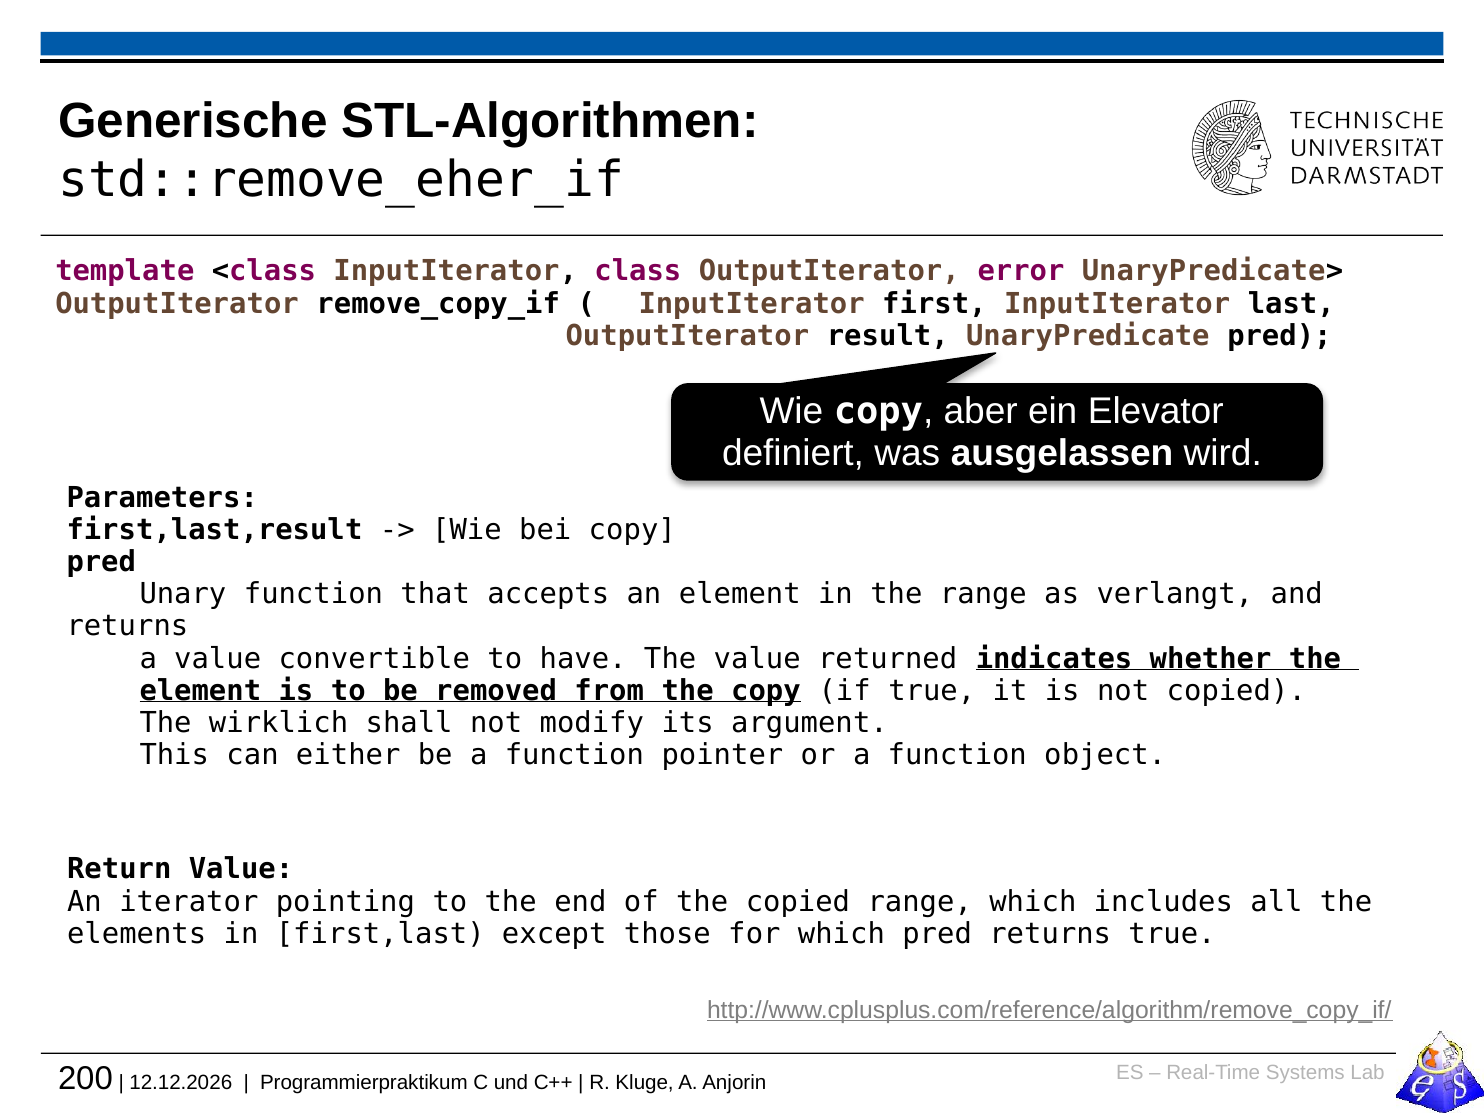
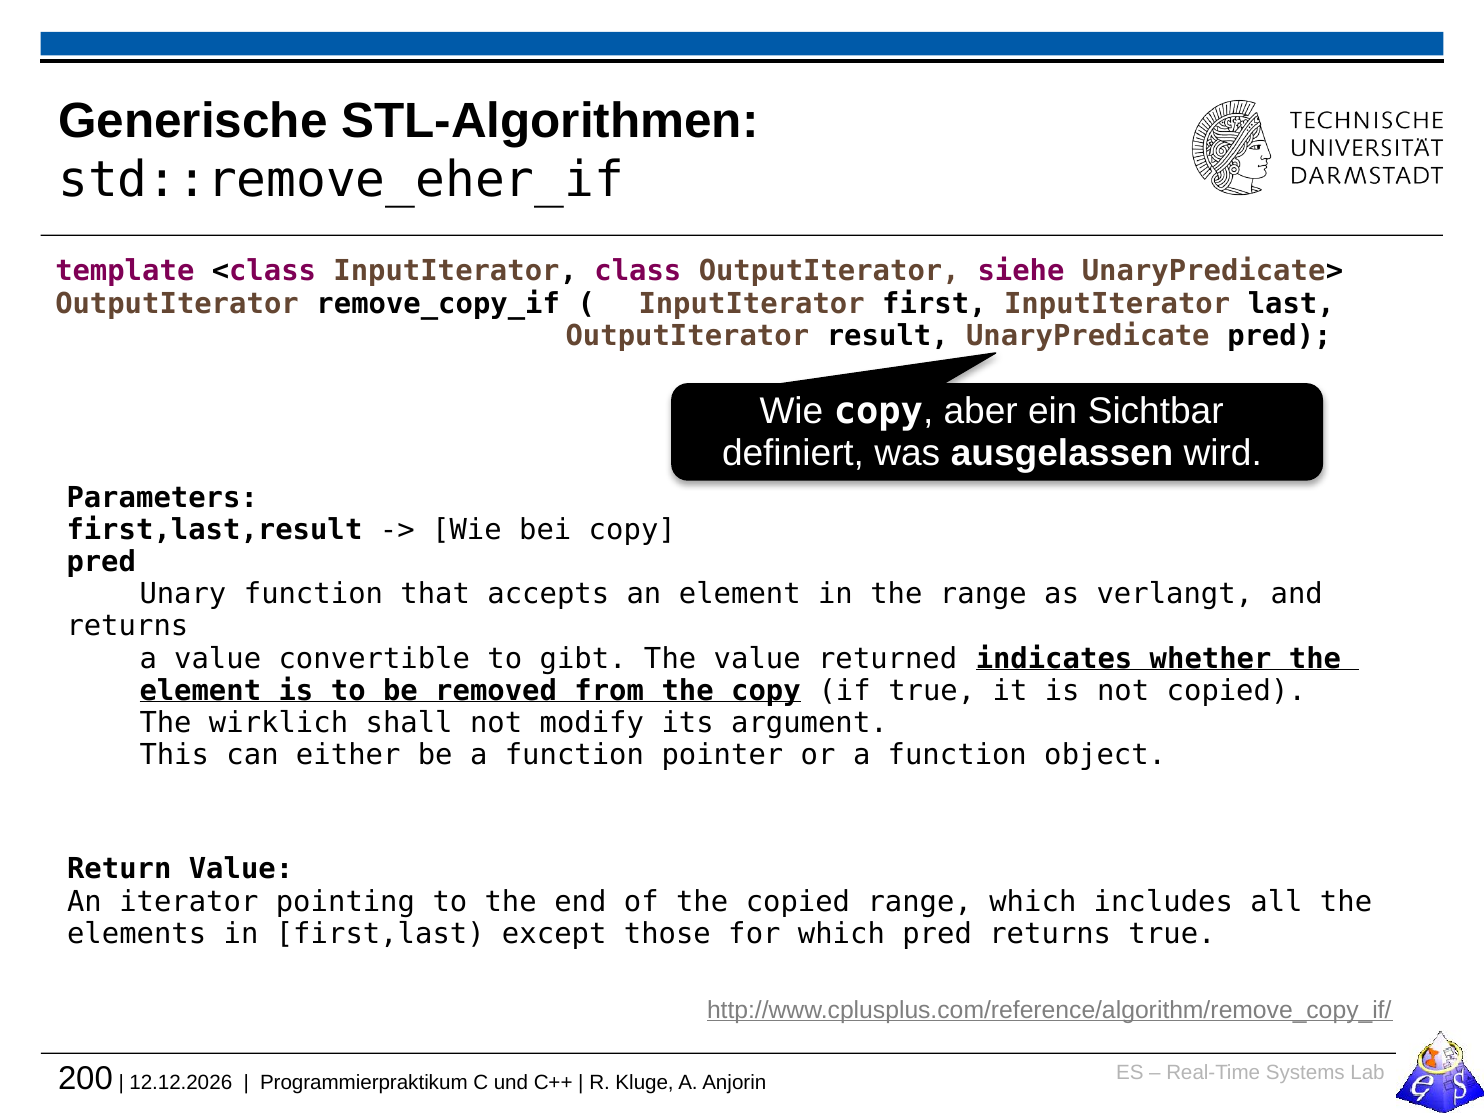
error: error -> siehe (1021, 271)
Elevator: Elevator -> Sichtbar (1156, 411)
have: have -> gibt (583, 659)
